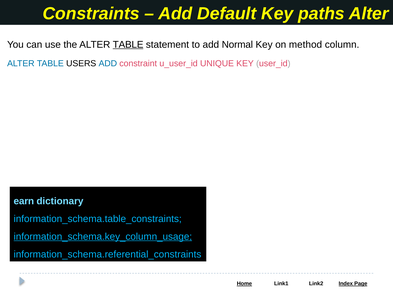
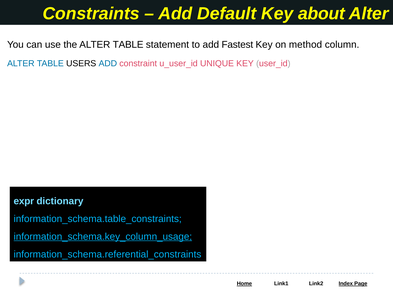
paths: paths -> about (321, 14)
TABLE underline: present -> none (128, 45)
Normal: Normal -> Fastest (237, 45)
earn: earn -> expr (24, 201)
